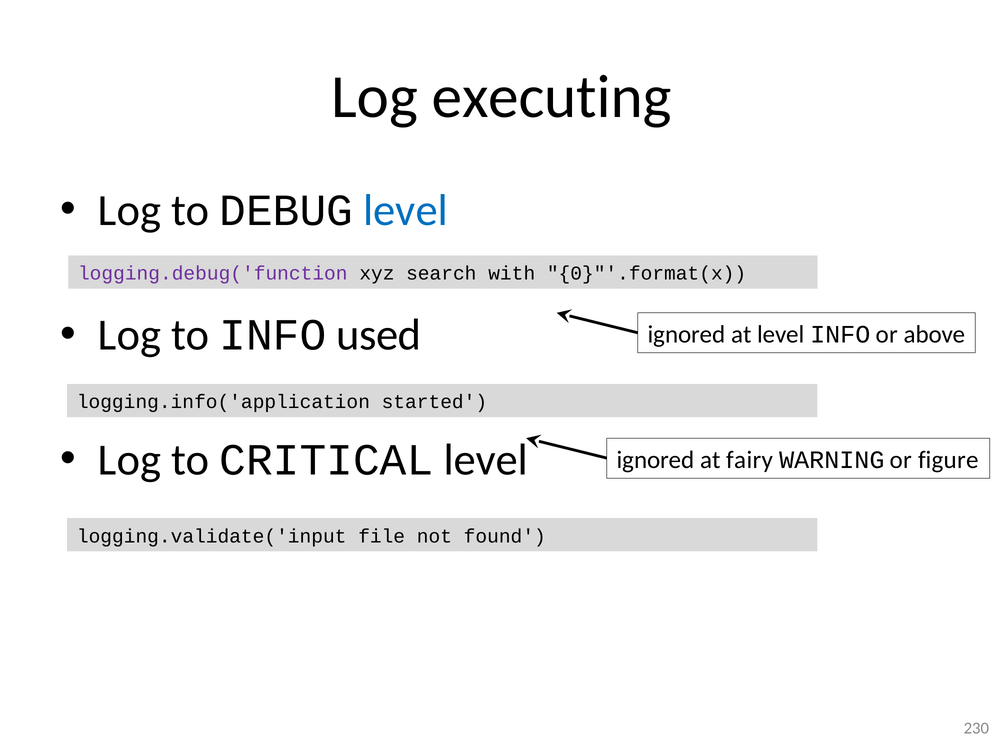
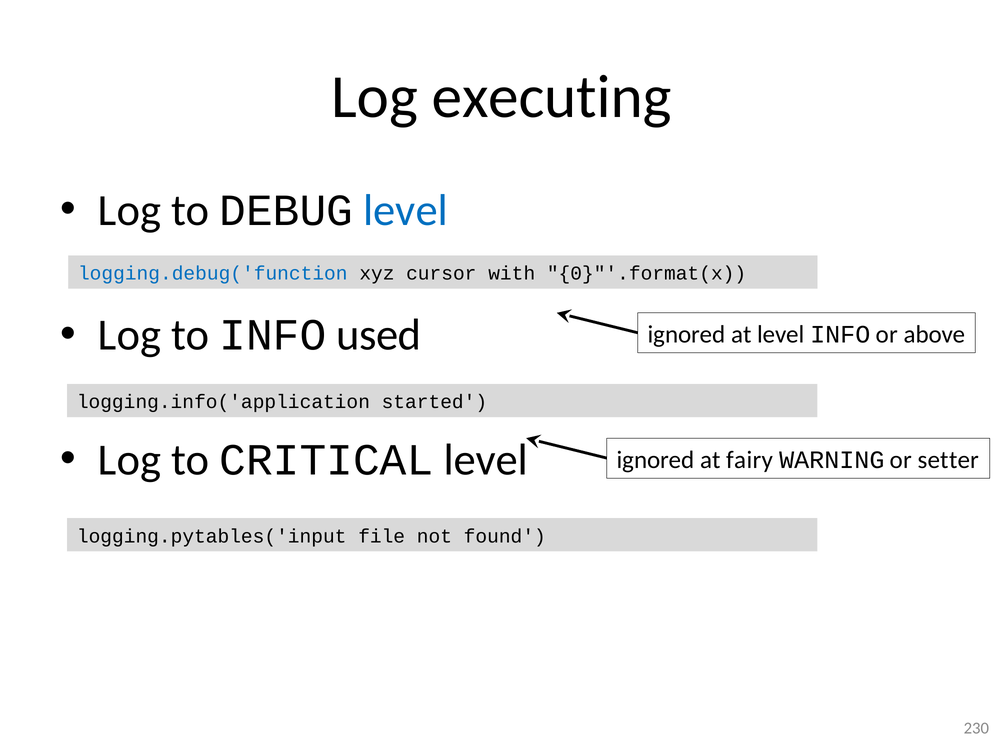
logging.debug('function colour: purple -> blue (213, 273)
search: search -> cursor (441, 273)
figure: figure -> setter (948, 460)
logging.validate('input: logging.validate('input -> logging.pytables('input (212, 536)
